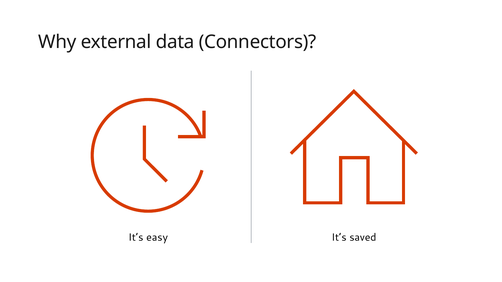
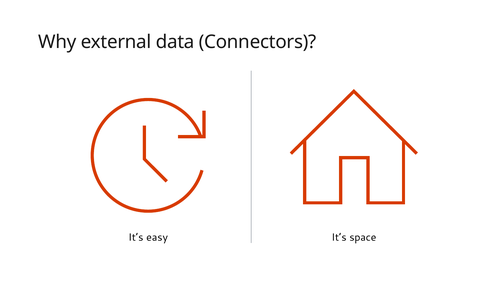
saved: saved -> space (363, 238)
